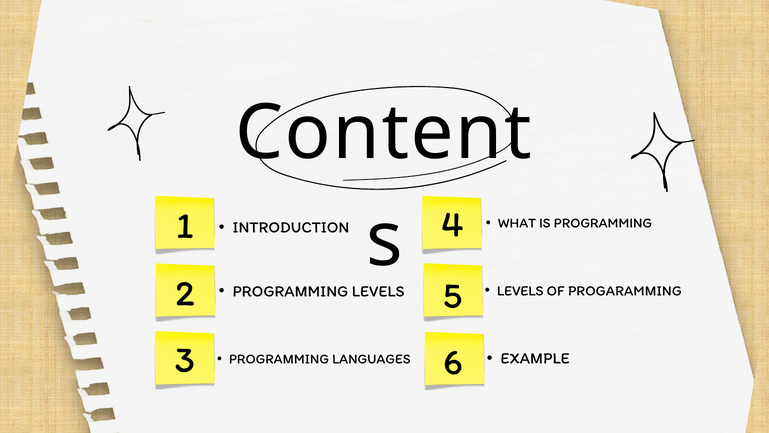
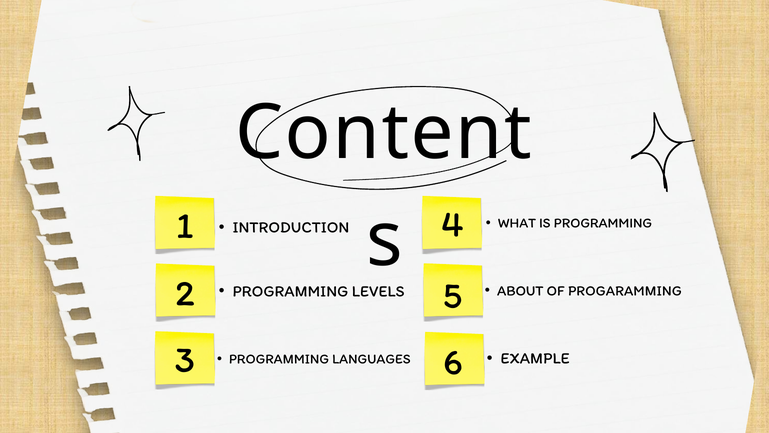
LEVELS: LEVELS -> ABOUT (520, 291)
